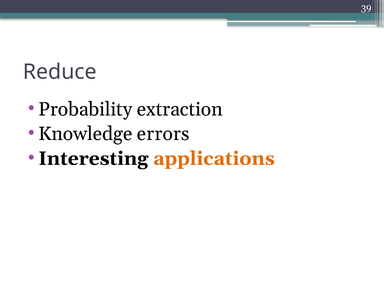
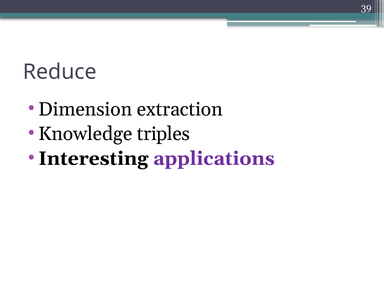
Probability: Probability -> Dimension (85, 109)
errors: errors -> triples (163, 134)
applications colour: orange -> purple (214, 158)
